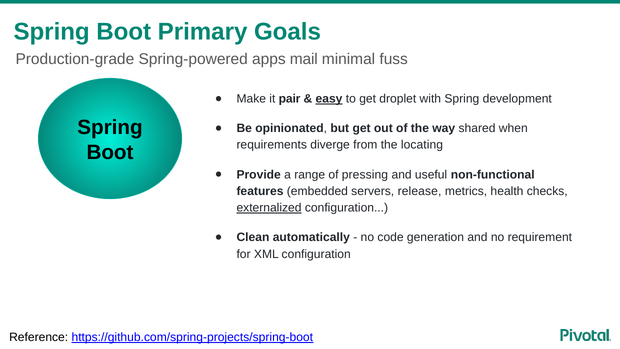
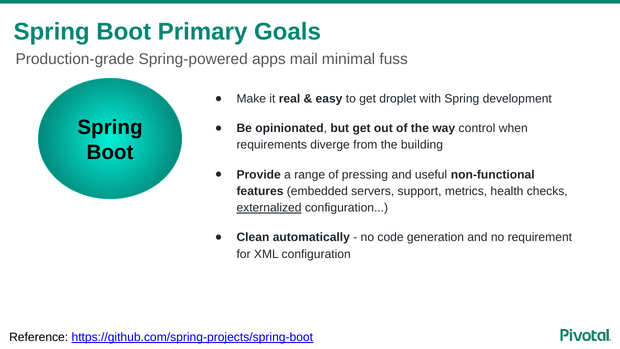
pair: pair -> real (290, 99)
easy underline: present -> none (329, 99)
shared: shared -> control (477, 128)
locating: locating -> building (422, 145)
release: release -> support (420, 191)
